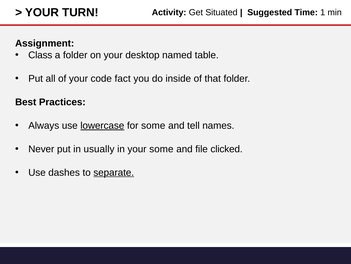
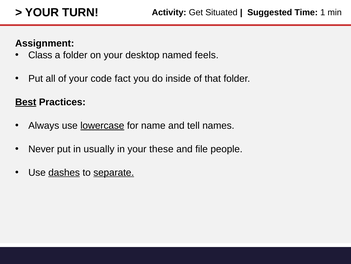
table: table -> feels (207, 55)
Best underline: none -> present (26, 102)
for some: some -> name (153, 125)
your some: some -> these (161, 149)
clicked: clicked -> people (227, 149)
dashes underline: none -> present (64, 172)
